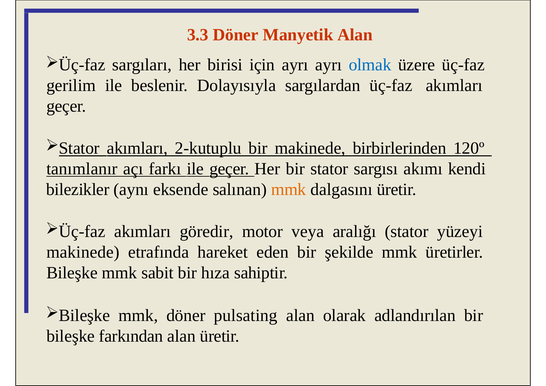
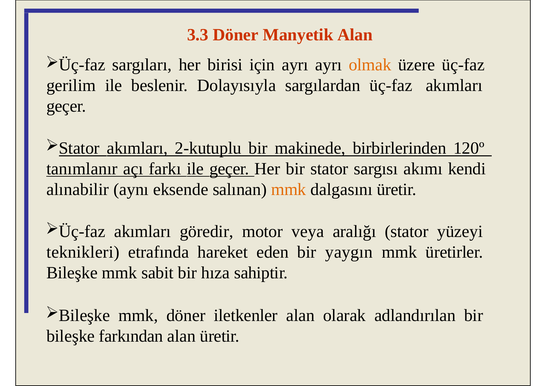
olmak colour: blue -> orange (370, 65)
bilezikler: bilezikler -> alınabilir (78, 190)
makinede: makinede -> teknikleri (83, 252)
şekilde: şekilde -> yaygın (349, 252)
pulsating: pulsating -> iletkenler (246, 316)
